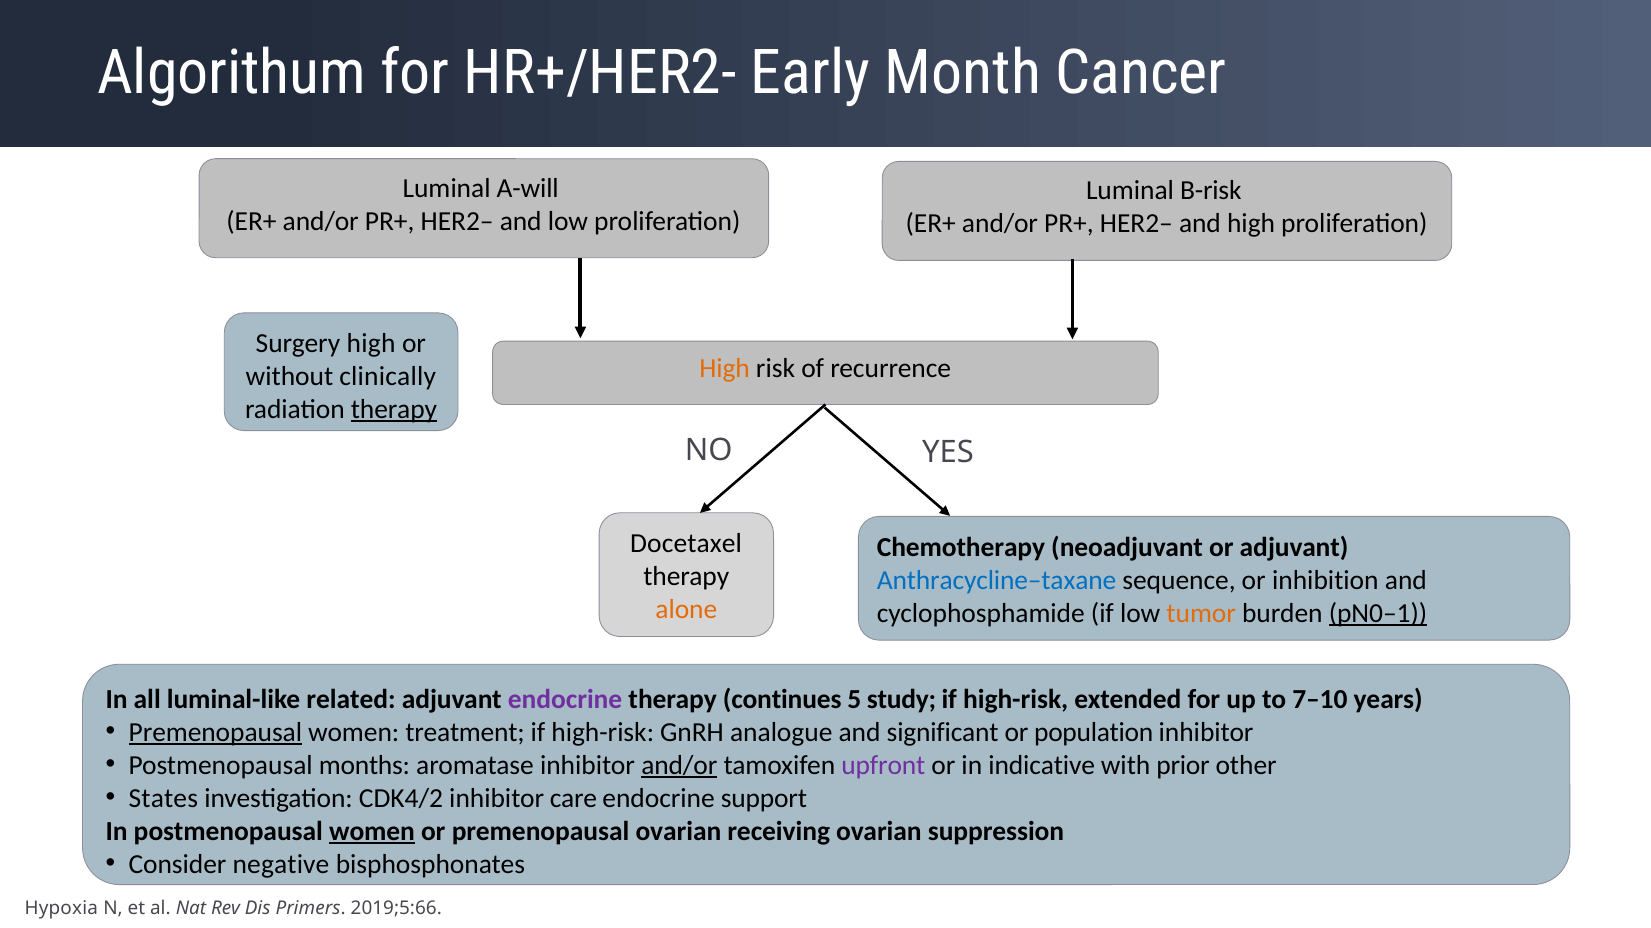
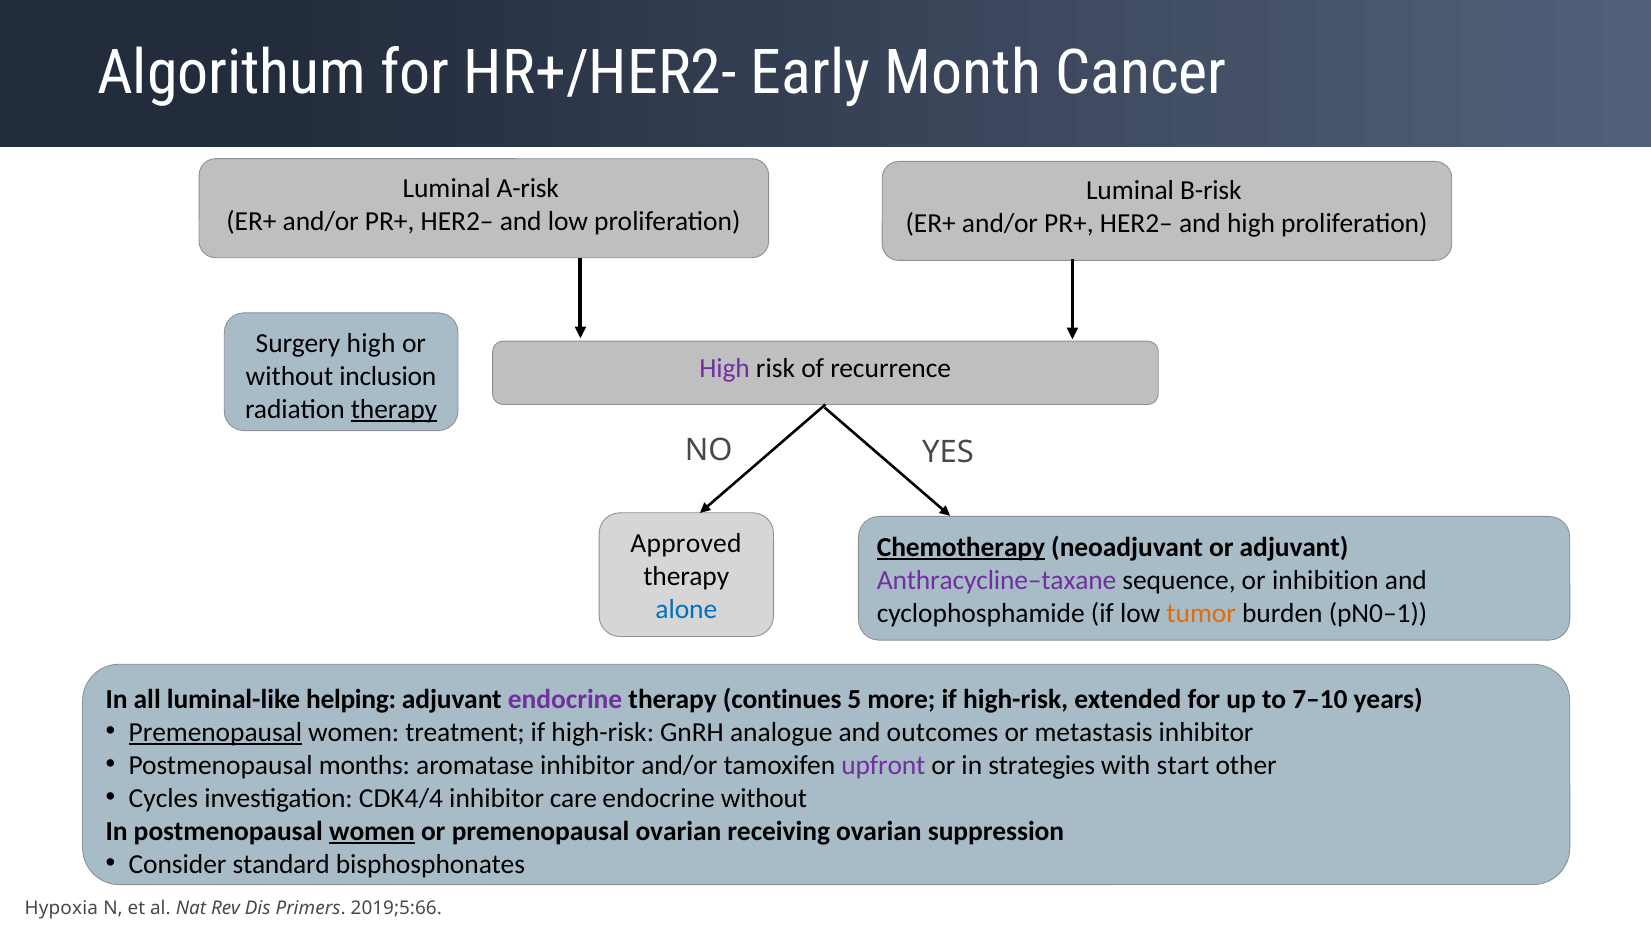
A-will: A-will -> A-risk (528, 188)
High colour: orange -> purple (725, 369)
clinically: clinically -> inclusion (388, 376)
Docetaxel: Docetaxel -> Approved (686, 544)
Chemotherapy underline: none -> present (961, 547)
Anthracycline–taxane colour: blue -> purple (997, 580)
alone colour: orange -> blue (686, 610)
pN0–1 underline: present -> none (1378, 613)
related: related -> helping (351, 700)
study: study -> more (901, 700)
significant: significant -> outcomes (943, 733)
population: population -> metastasis (1094, 733)
and/or underline: present -> none (679, 766)
indicative: indicative -> strategies (1042, 766)
prior: prior -> start (1183, 766)
States: States -> Cycles (163, 799)
CDK4/2: CDK4/2 -> CDK4/4 (401, 799)
endocrine support: support -> without (764, 799)
negative: negative -> standard (281, 865)
